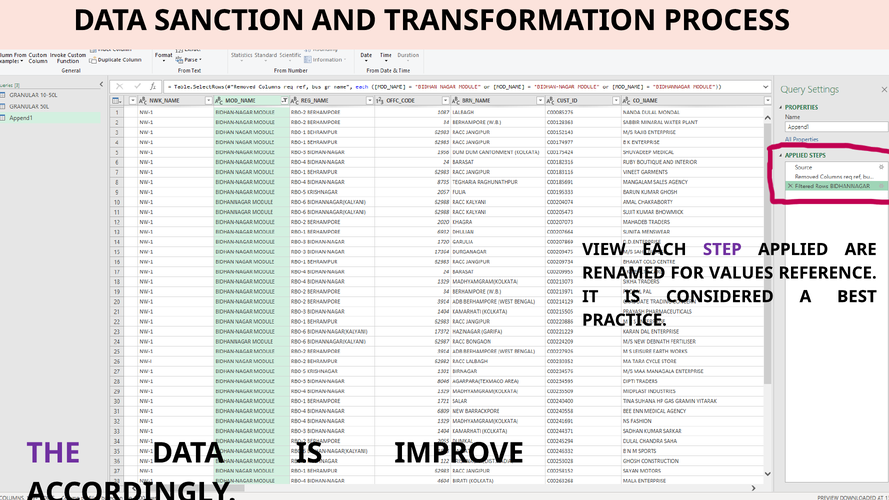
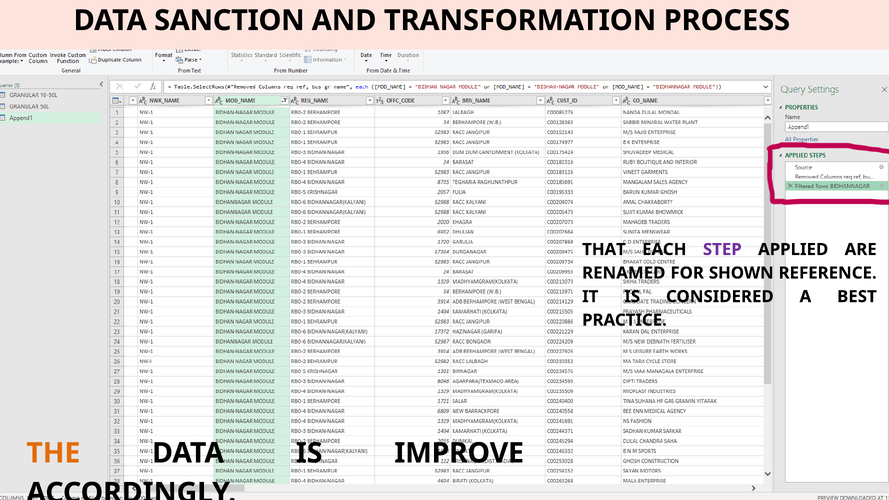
VIEW: VIEW -> THAT (604, 250)
VALUES: VALUES -> SHOWN (741, 273)
THE colour: purple -> orange (53, 453)
